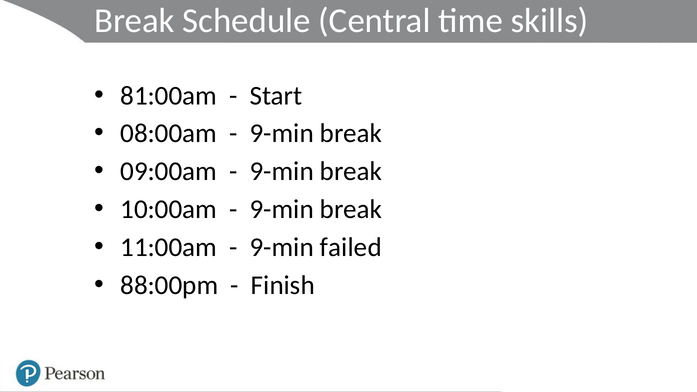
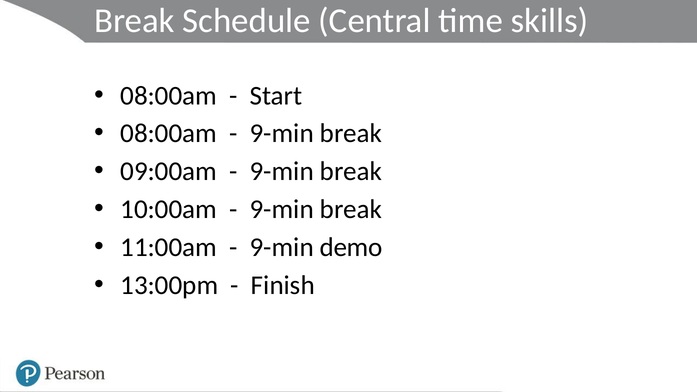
81:00am: 81:00am -> 08:00am (169, 96)
failed: failed -> demo (351, 247)
88:00pm: 88:00pm -> 13:00pm (169, 285)
